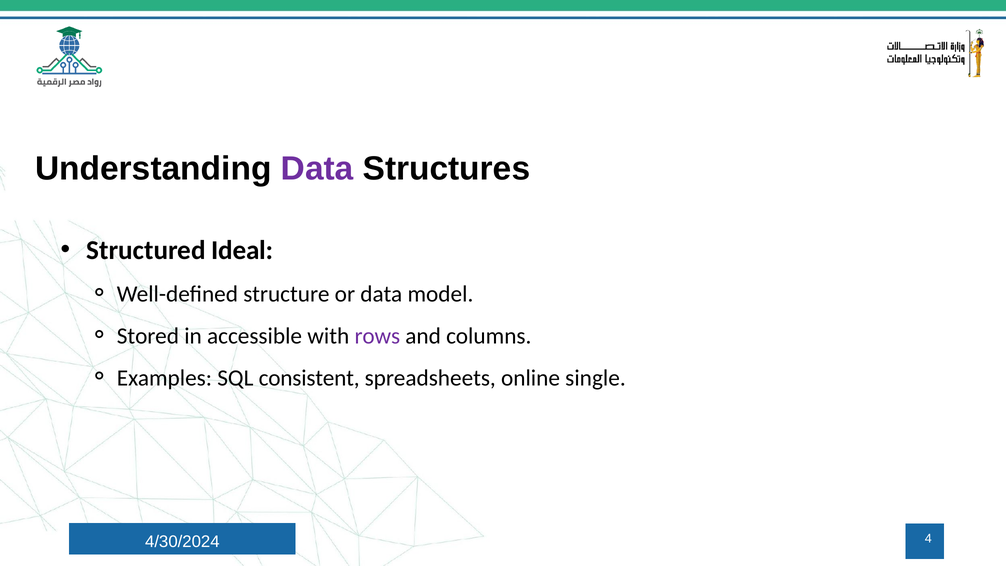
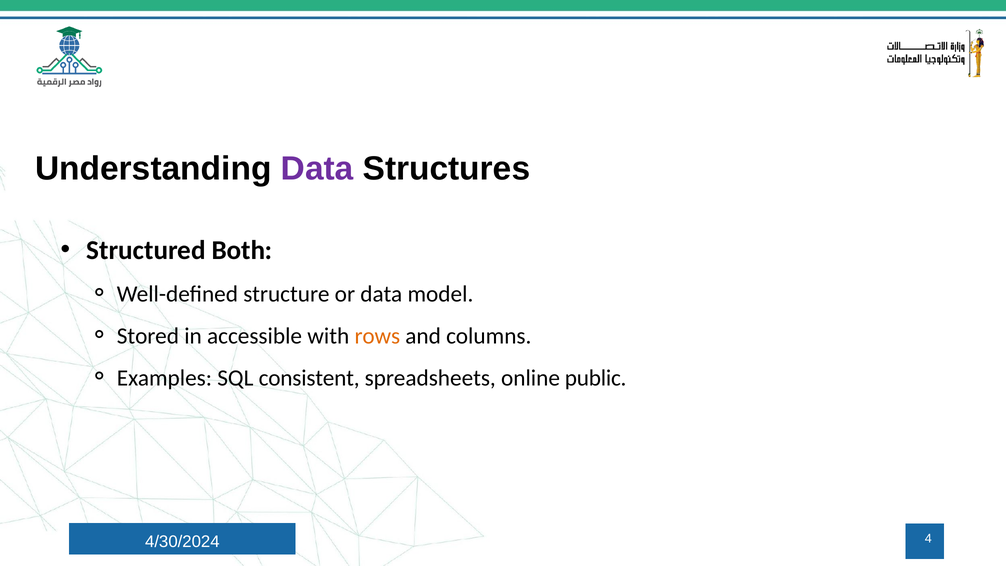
Ideal: Ideal -> Both (242, 250)
rows colour: purple -> orange (377, 336)
single: single -> public (596, 378)
